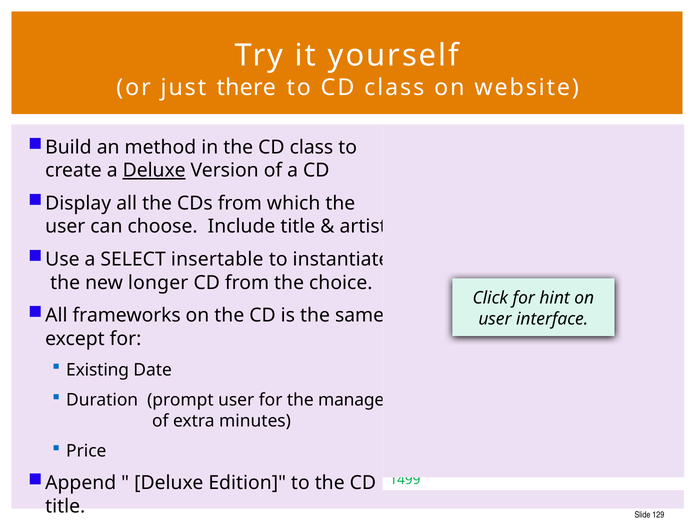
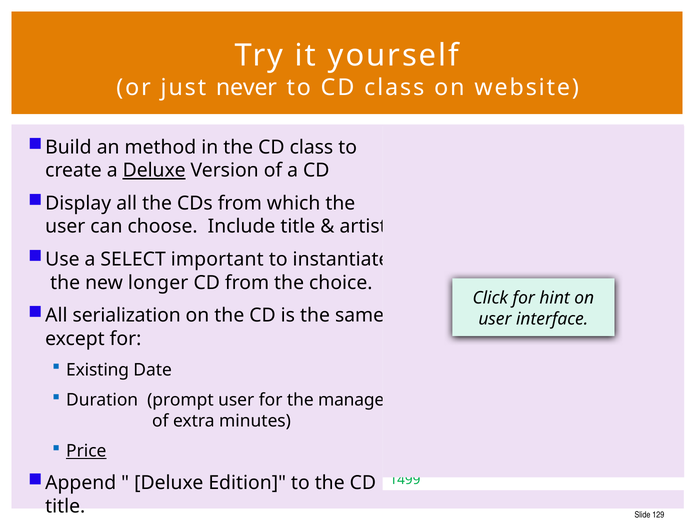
there: there -> never (246, 87)
insertable: insertable -> important (217, 259)
frameworks: frameworks -> serialization (127, 316)
Price underline: none -> present (86, 451)
